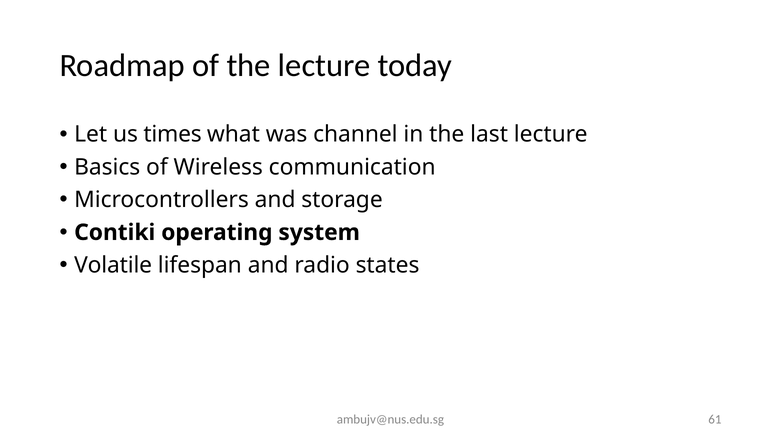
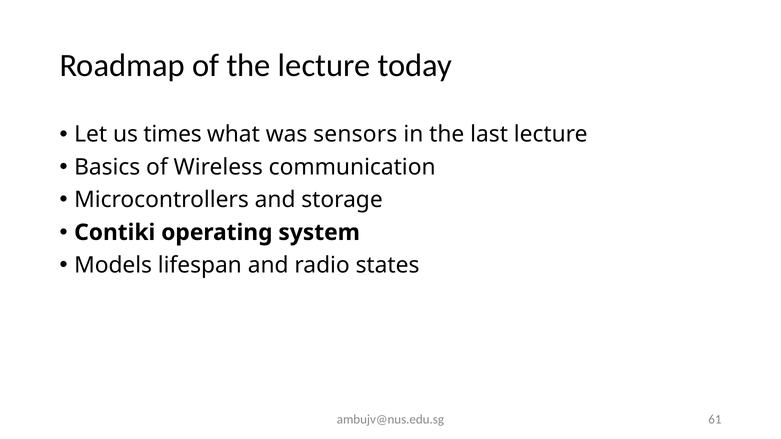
channel: channel -> sensors (355, 134)
Volatile: Volatile -> Models (113, 265)
